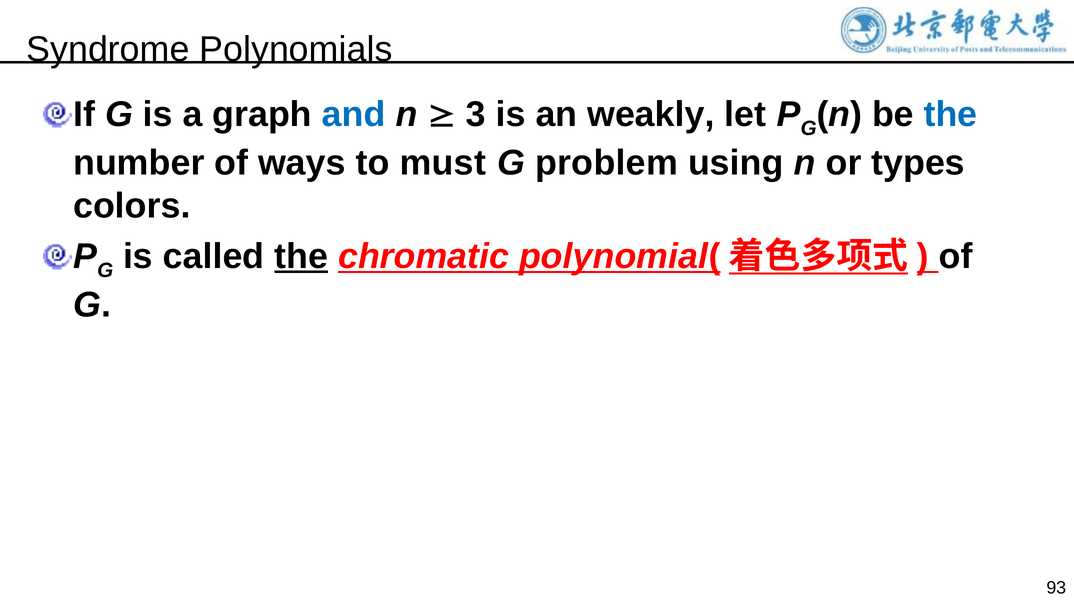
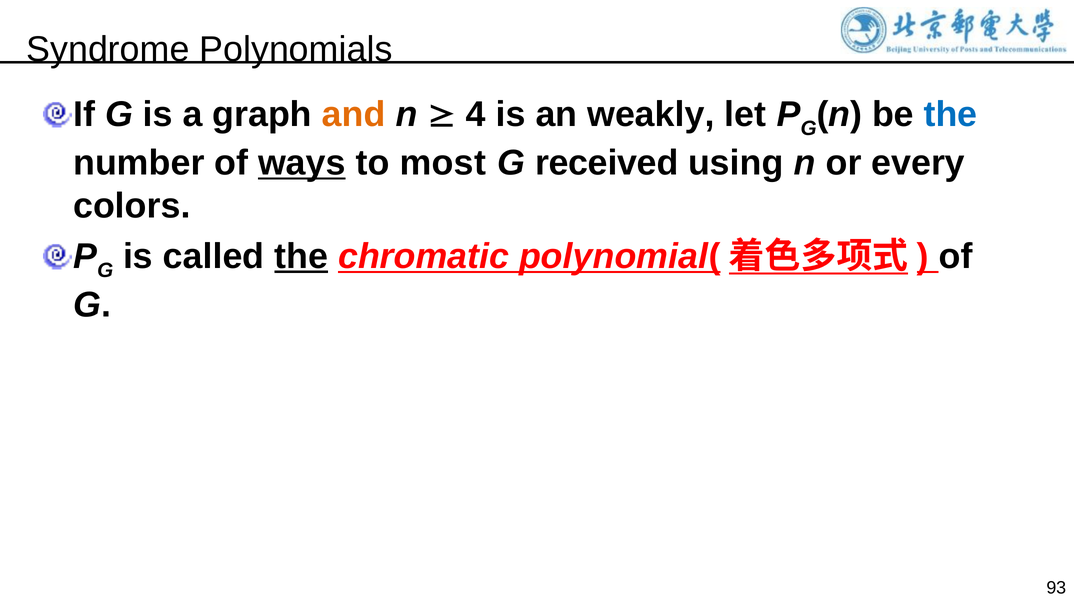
and colour: blue -> orange (354, 114)
3: 3 -> 4 (476, 114)
ways underline: none -> present (302, 163)
must: must -> most (443, 163)
problem: problem -> received (607, 163)
types: types -> every (918, 163)
